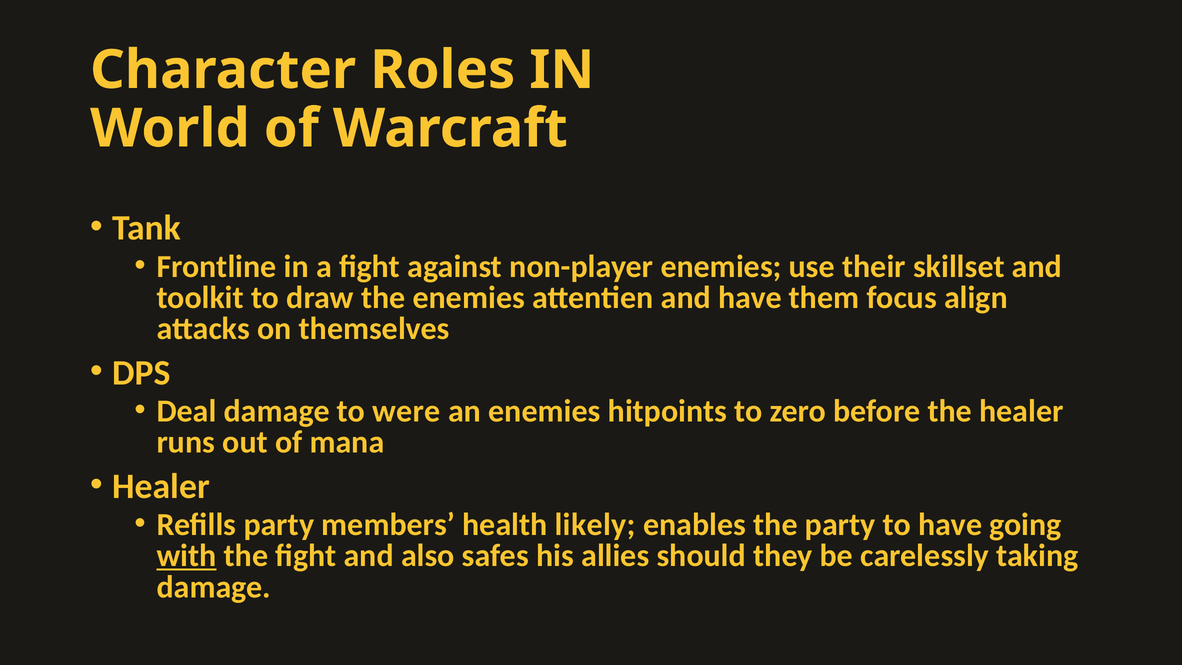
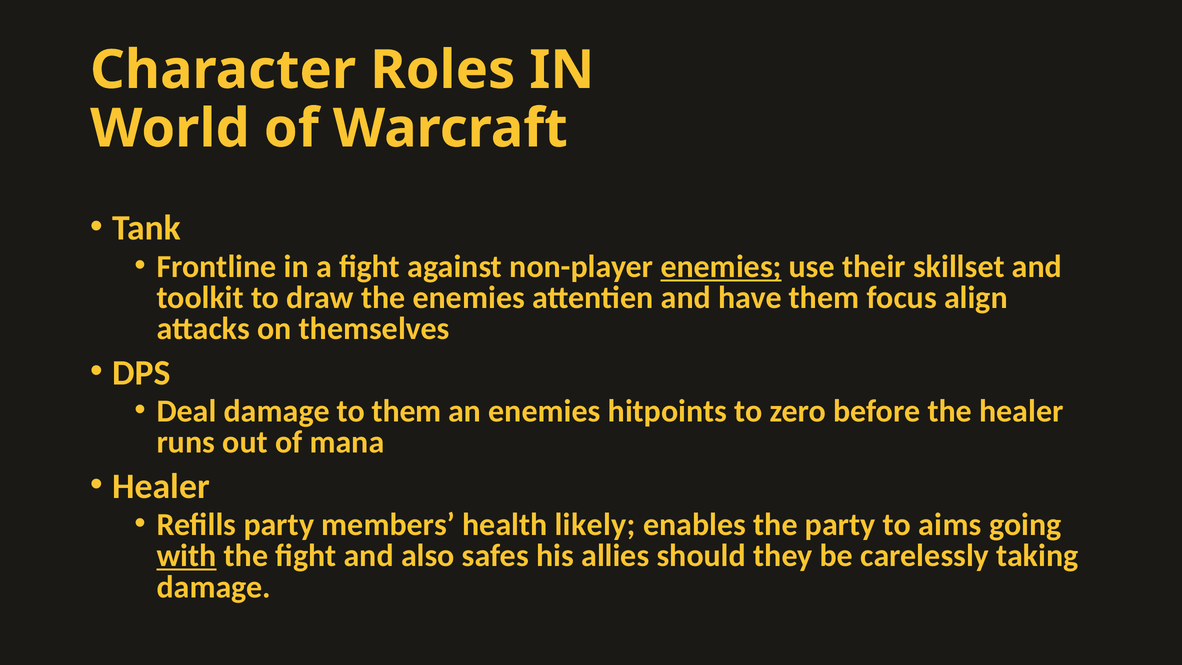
enemies underline: none -> present (721, 267)
to were: were -> them (407, 411)
to have: have -> aims (950, 525)
